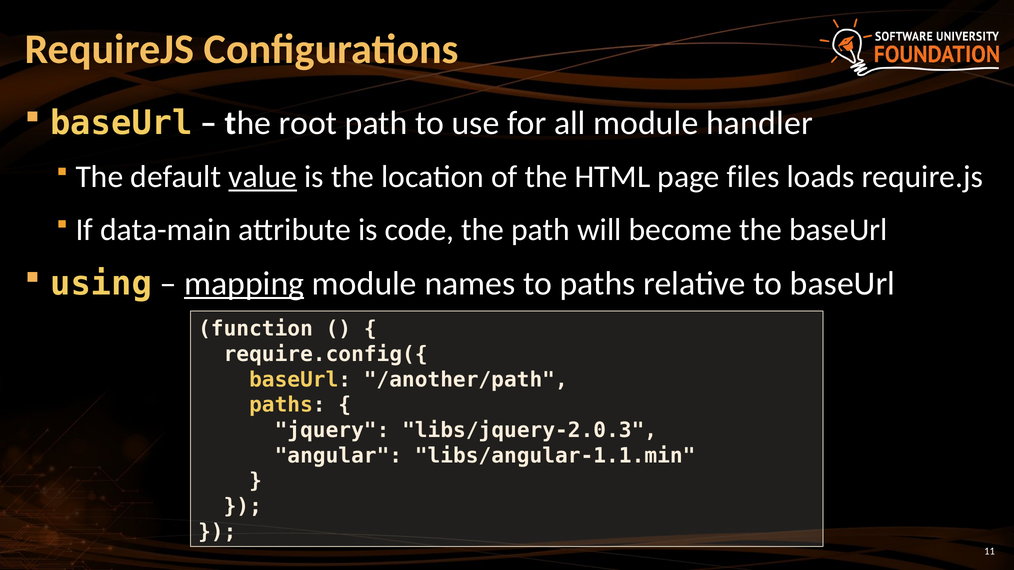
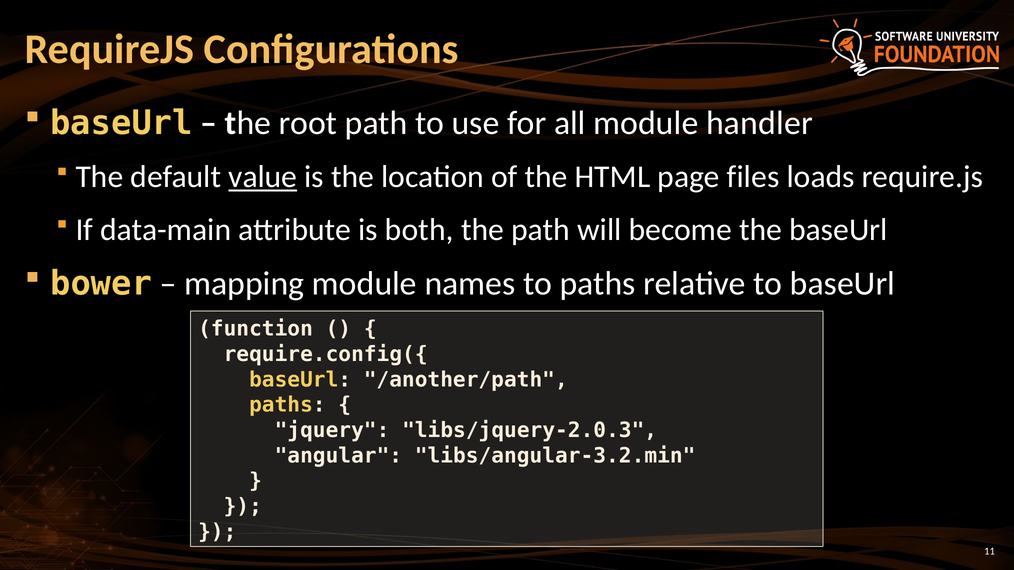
code: code -> both (419, 230)
using: using -> bower (101, 284)
mapping underline: present -> none (244, 284)
libs/angular-1.1.min: libs/angular-1.1.min -> libs/angular-3.2.min (555, 456)
